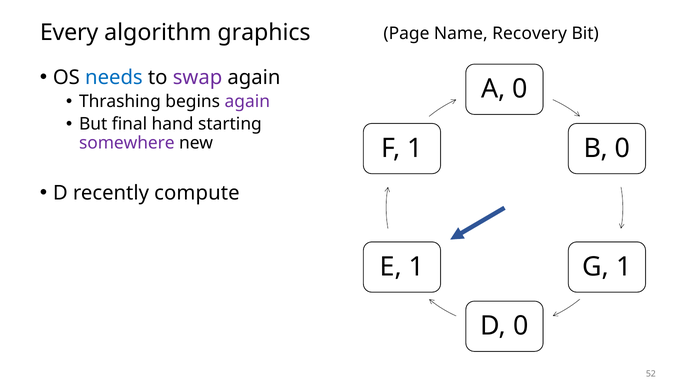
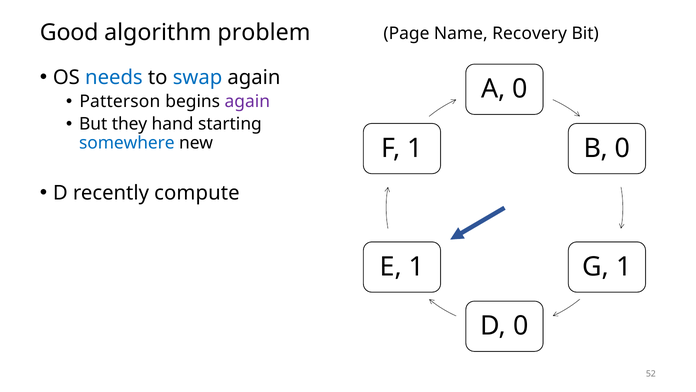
Every: Every -> Good (69, 32)
graphics: graphics -> problem (264, 32)
swap colour: purple -> blue (198, 77)
Thrashing: Thrashing -> Patterson (120, 101)
final: final -> they (130, 124)
somewhere colour: purple -> blue (127, 143)
